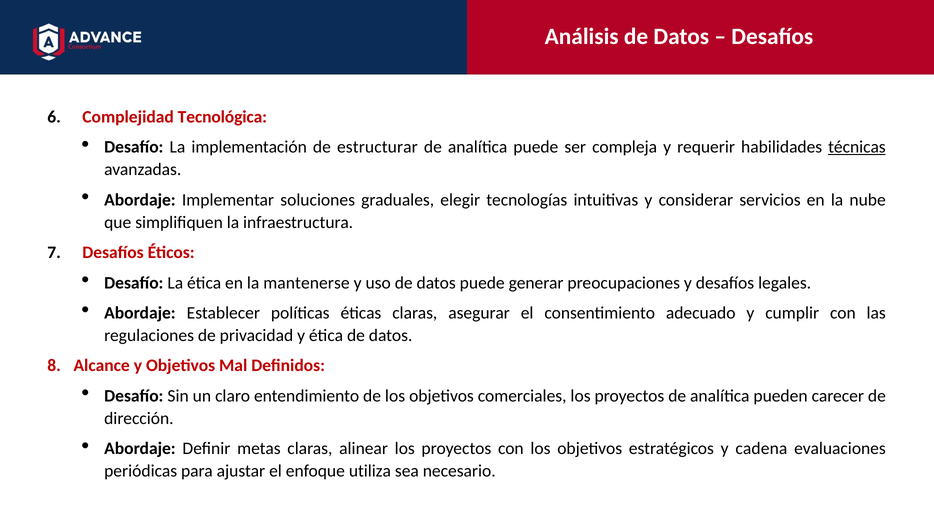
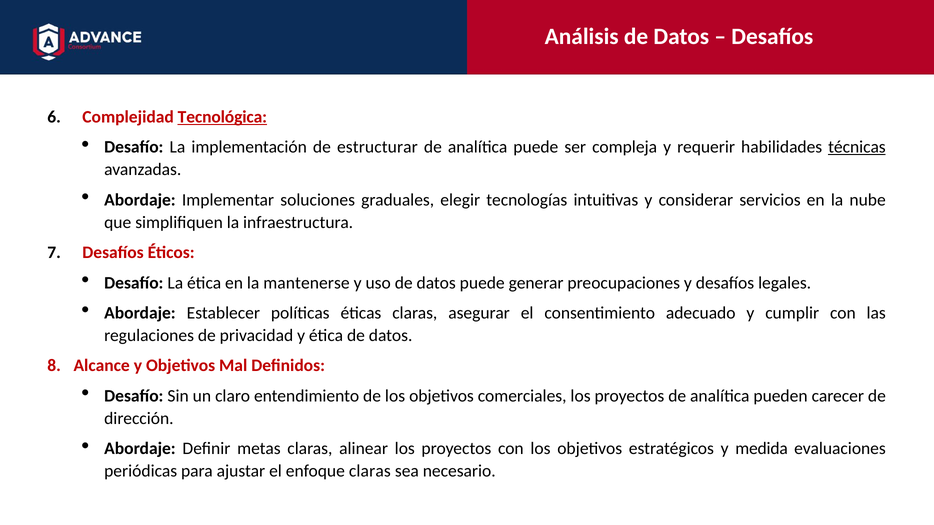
Tecnológica underline: none -> present (222, 117)
cadena: cadena -> medida (762, 449)
enfoque utiliza: utiliza -> claras (370, 471)
